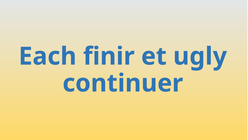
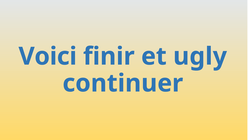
Each: Each -> Voici (48, 56)
